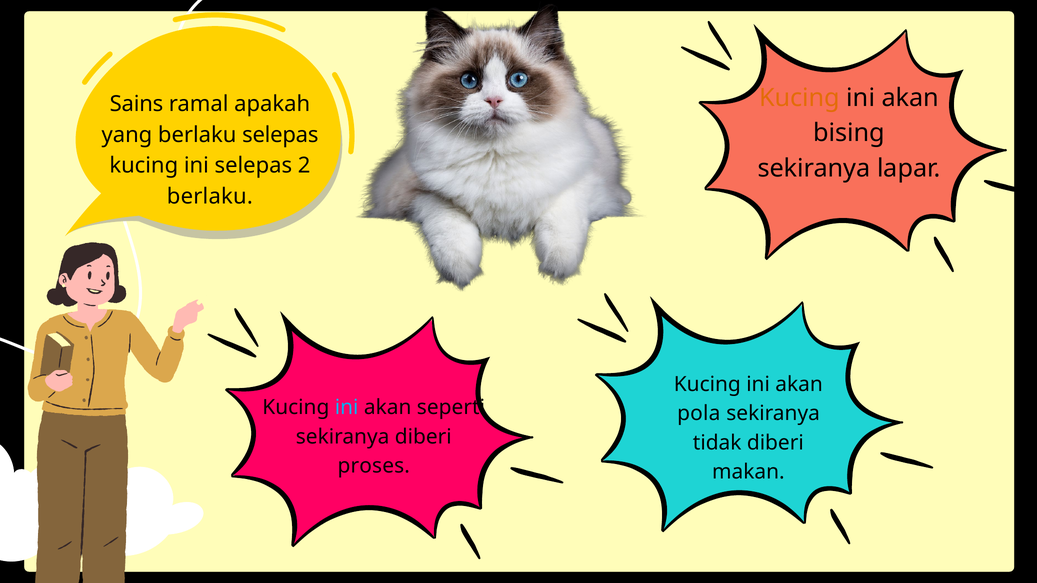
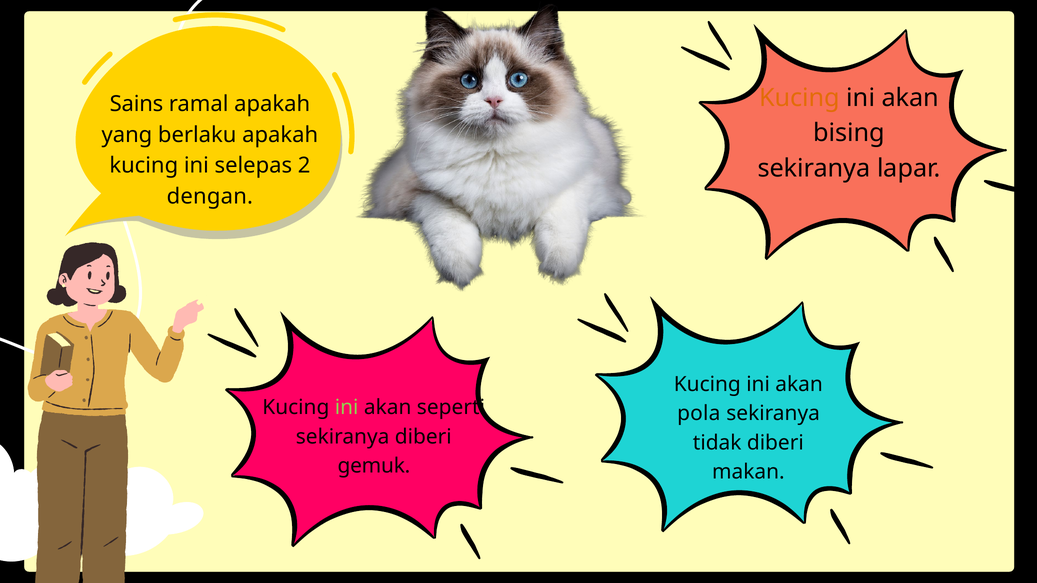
berlaku selepas: selepas -> apakah (280, 135)
berlaku: berlaku -> dengan (210, 197)
ini colour: light blue -> light green (347, 408)
proses: proses -> gemuk (374, 466)
